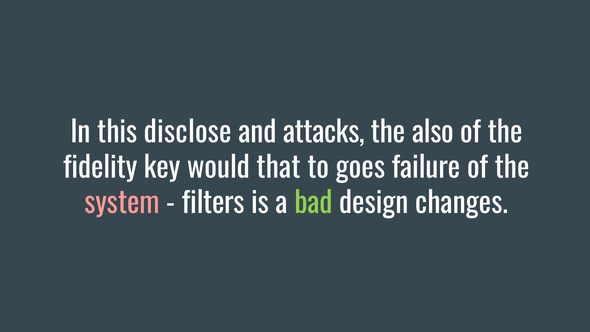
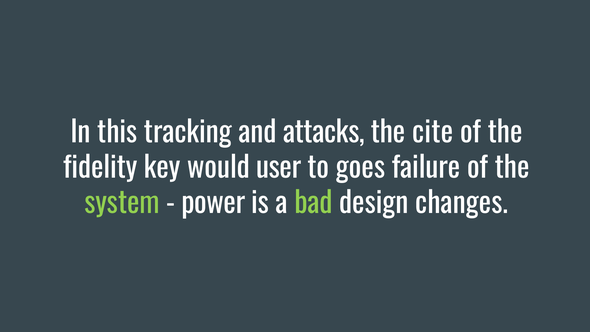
disclose: disclose -> tracking (188, 133)
also: also -> cite (433, 133)
that: that -> user (279, 168)
system colour: pink -> light green (122, 203)
filters: filters -> power (213, 203)
